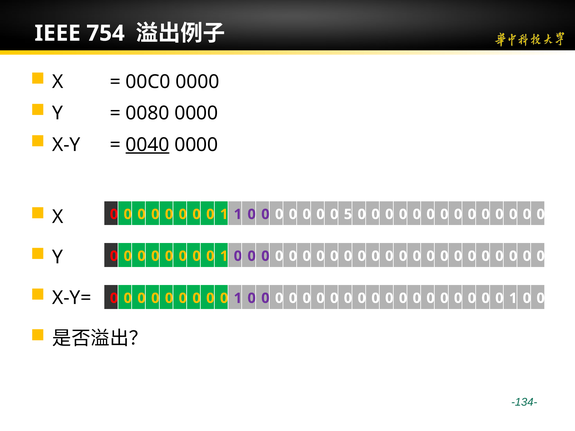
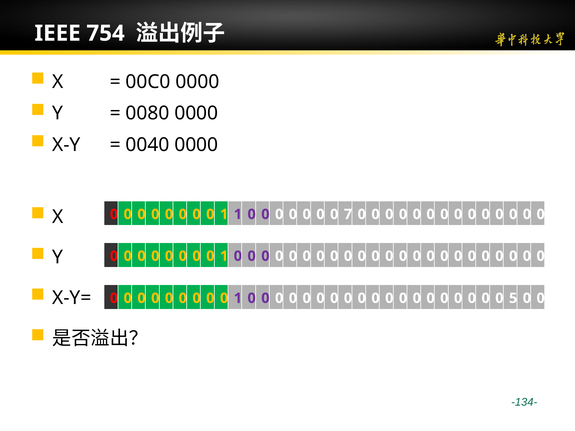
0040 underline: present -> none (148, 145)
5: 5 -> 7 (348, 214)
1: 1 -> 5 (513, 298)
